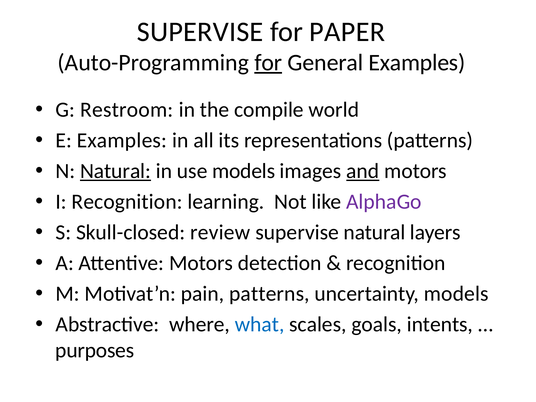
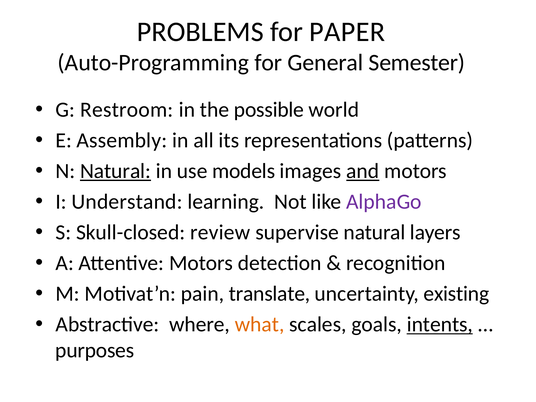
SUPERVISE: SUPERVISE -> PROBLEMS (200, 32)
for underline: present -> none (268, 63)
General Examples: Examples -> Semester (417, 63)
compile: compile -> possible (269, 110)
E Examples: Examples -> Assembly (122, 140)
I Recognition: Recognition -> Understand (127, 202)
pain patterns: patterns -> translate (270, 294)
uncertainty models: models -> existing (456, 294)
what colour: blue -> orange (260, 325)
intents underline: none -> present (440, 325)
